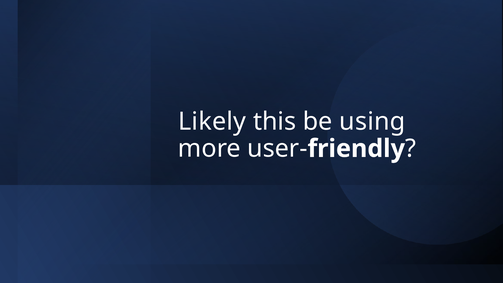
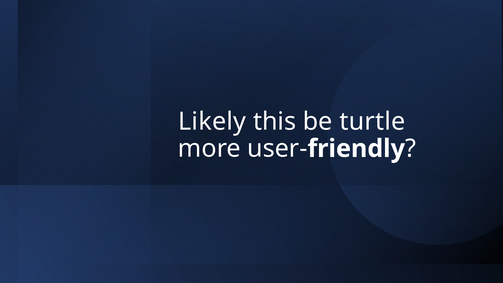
using: using -> turtle (372, 121)
